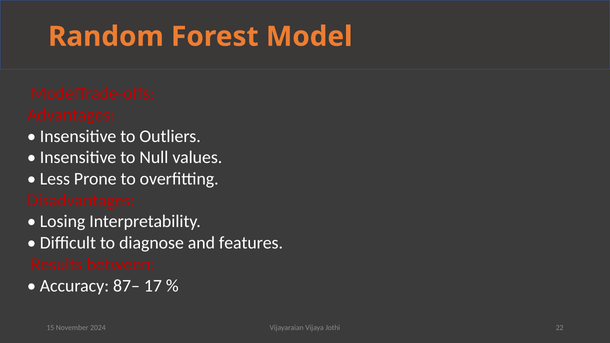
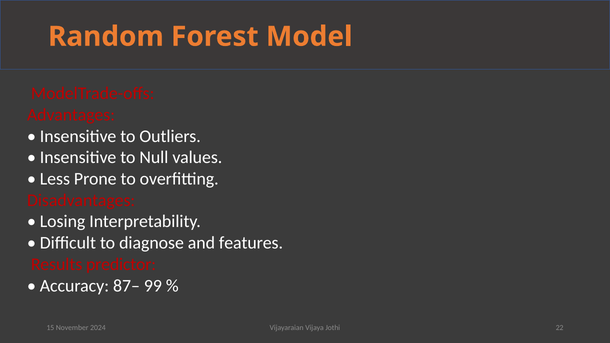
between: between -> predictor (121, 264)
17: 17 -> 99 (153, 286)
